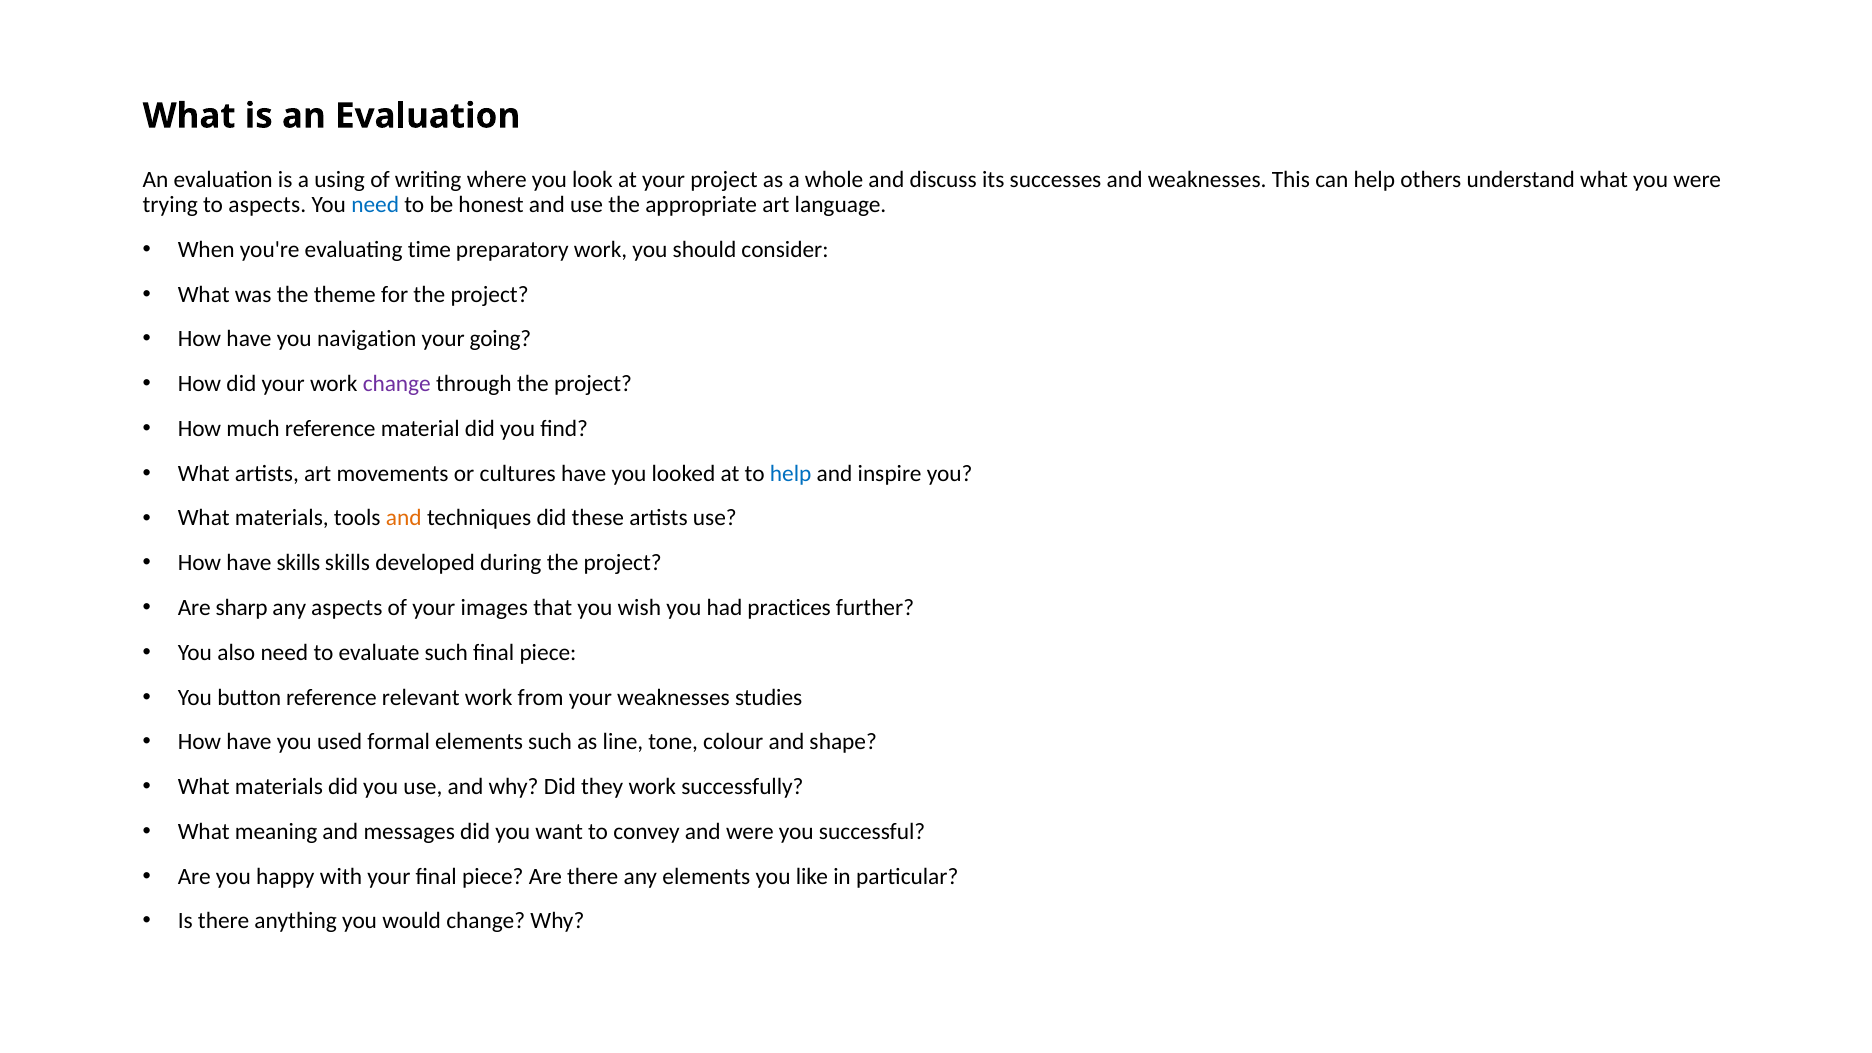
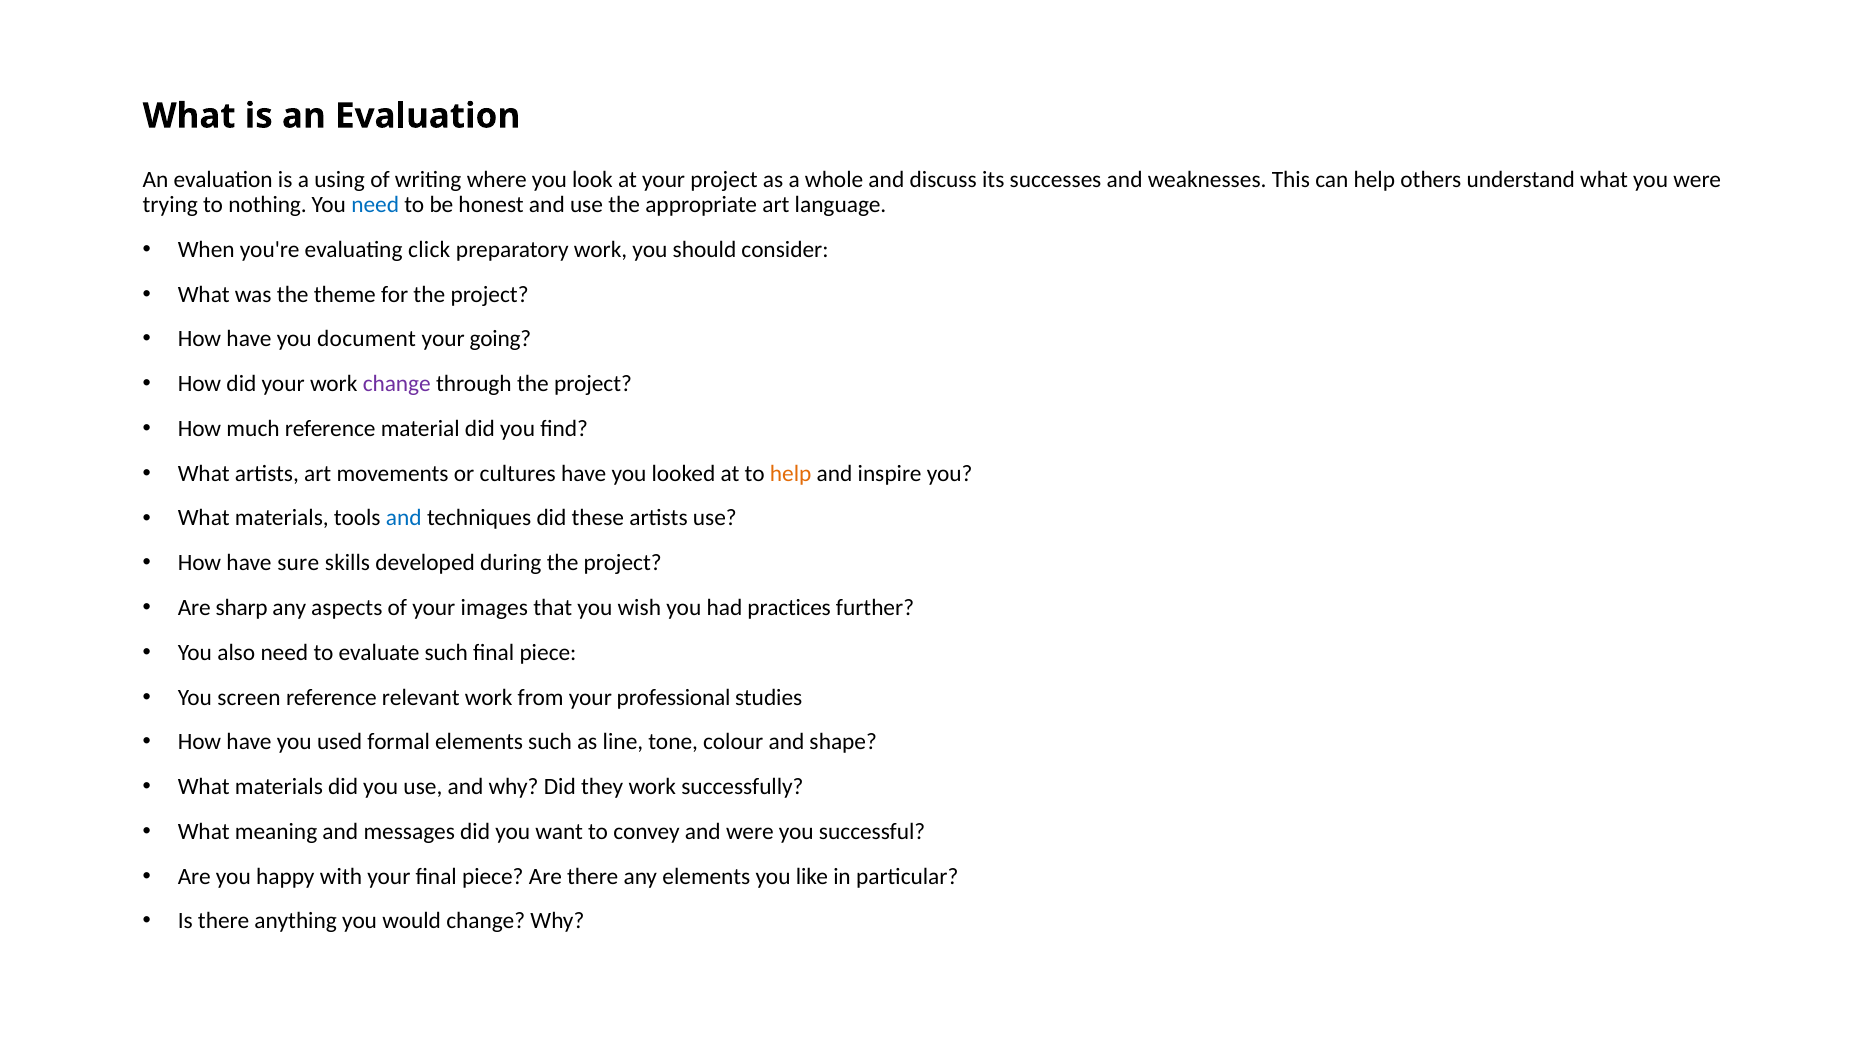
to aspects: aspects -> nothing (268, 205)
time: time -> click (429, 250)
navigation: navigation -> document (367, 339)
help colour: blue -> orange (791, 473)
and colour: orange -> blue (404, 518)
have skills: skills -> sure (298, 563)
button: button -> screen (249, 697)
your weaknesses: weaknesses -> professional (674, 697)
